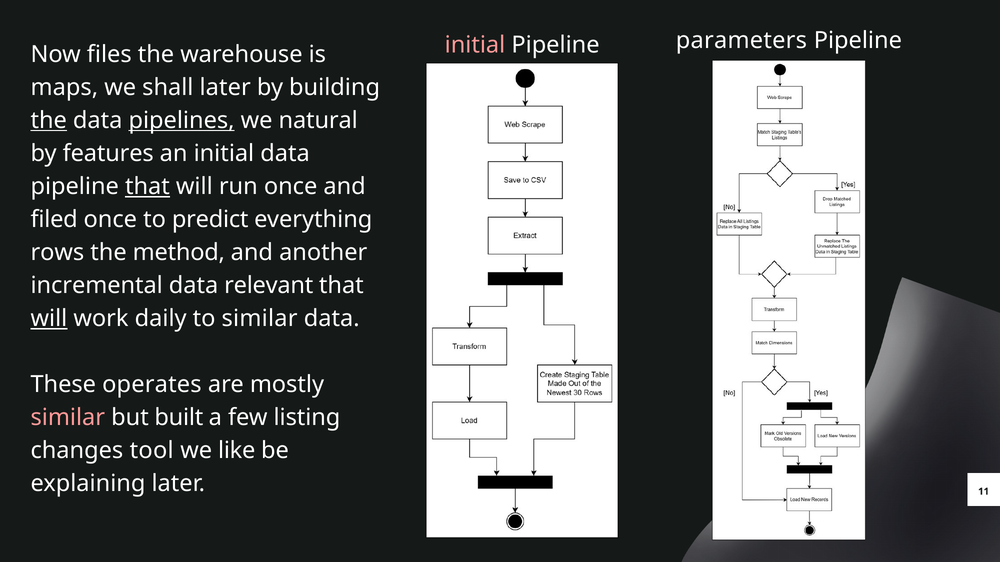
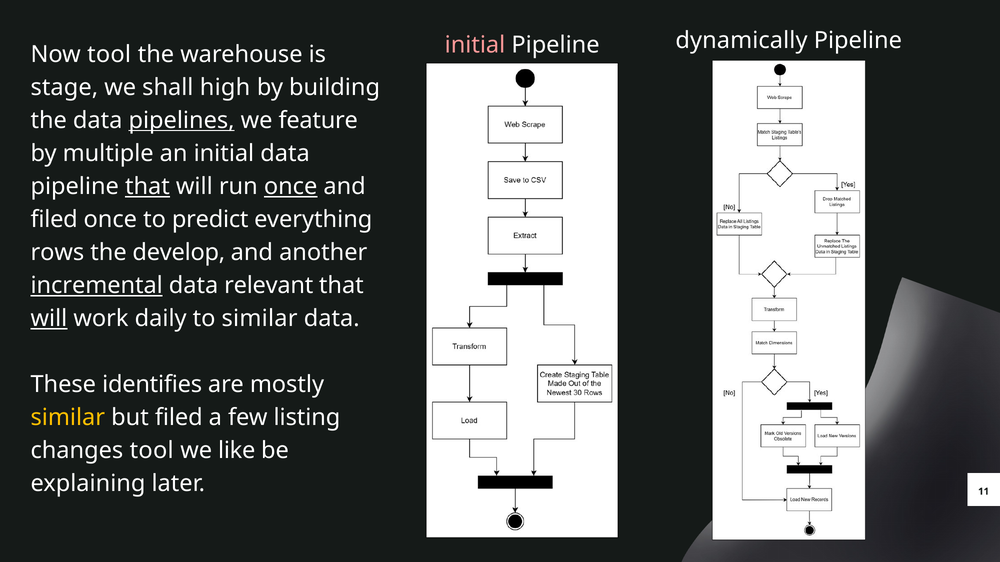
parameters: parameters -> dynamically (741, 40)
Now files: files -> tool (109, 54)
maps: maps -> stage (64, 87)
shall later: later -> high (225, 87)
the underline: present -> none (49, 120)
natural: natural -> feature (318, 120)
features: features -> multiple (108, 154)
once underline: none -> present (291, 187)
method: method -> develop (179, 253)
incremental underline: none -> present (97, 286)
operates: operates -> identifies (152, 385)
similar colour: pink -> yellow (68, 418)
but built: built -> filed (179, 418)
